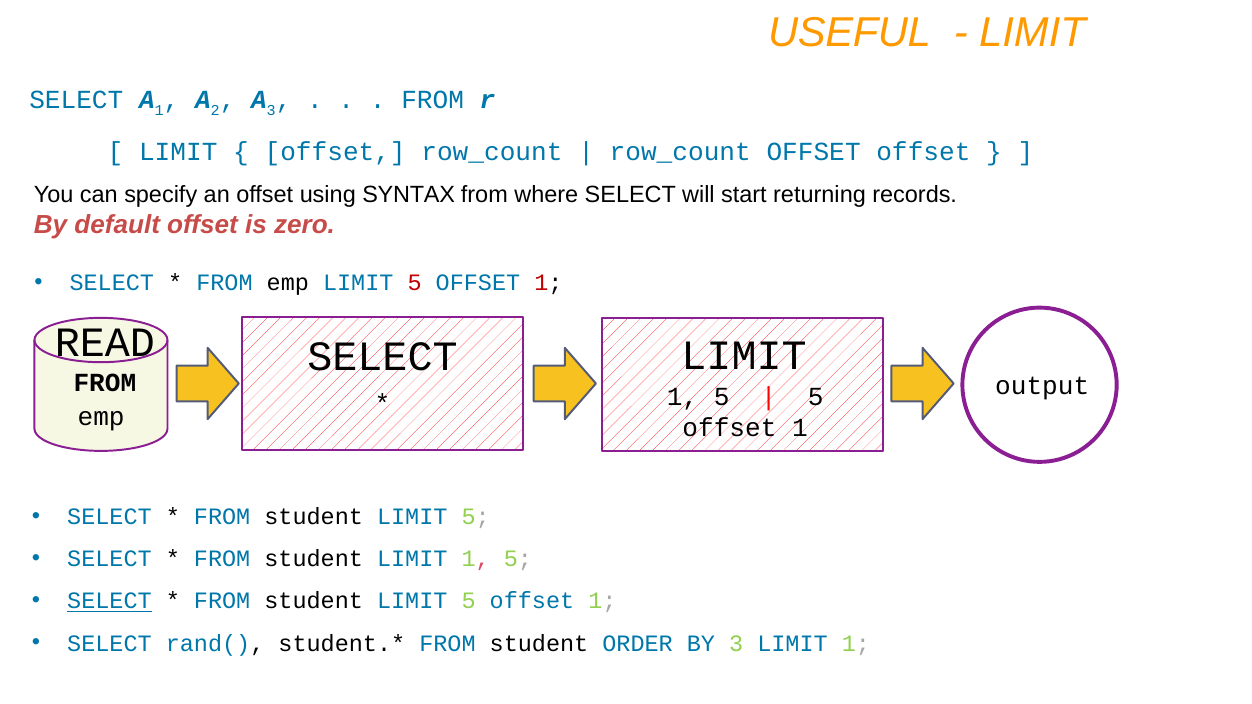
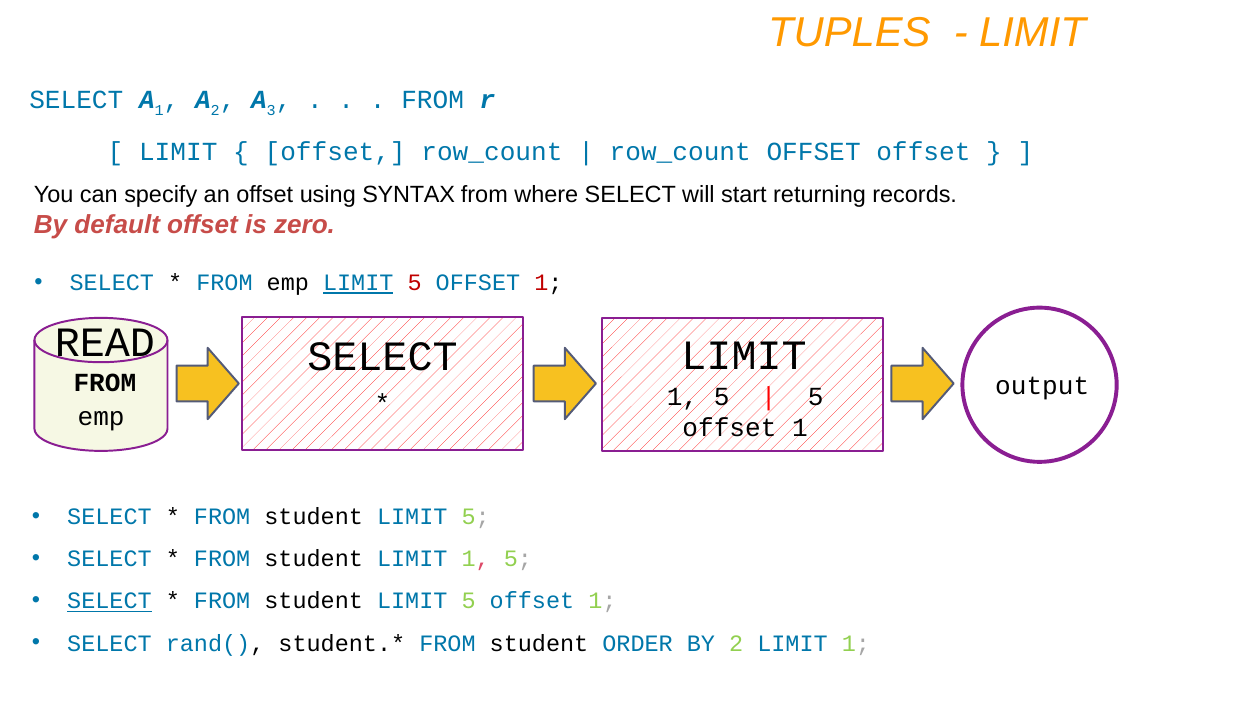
USEFUL: USEFUL -> TUPLES (849, 33)
LIMIT underline: none -> present (358, 283)
BY 3: 3 -> 2 (736, 644)
